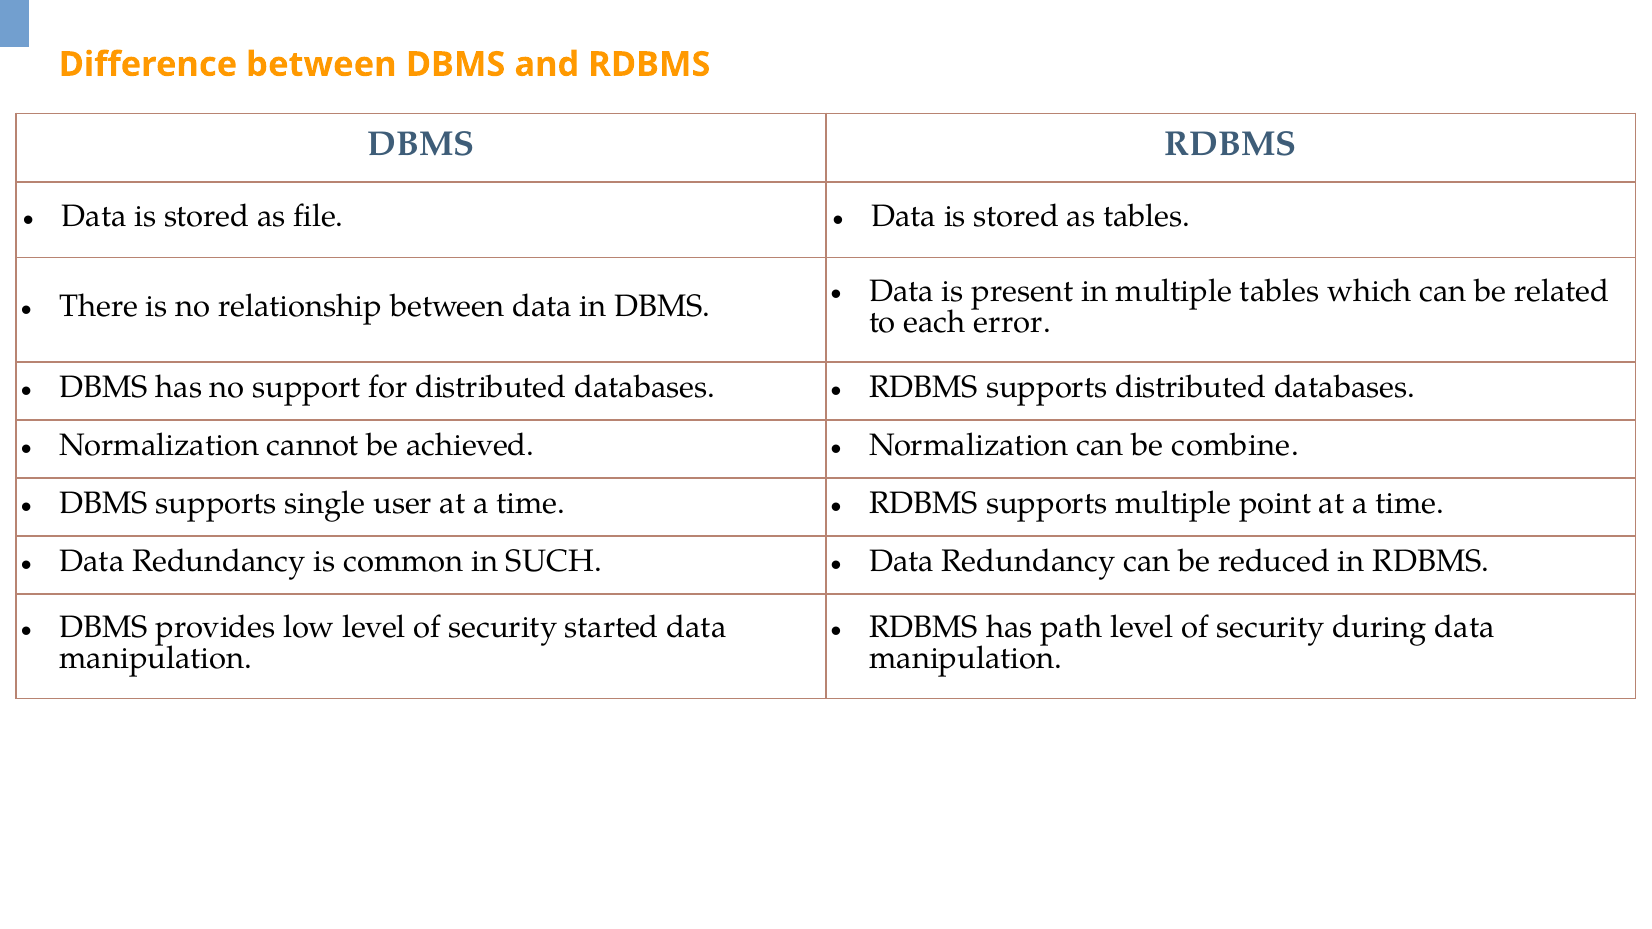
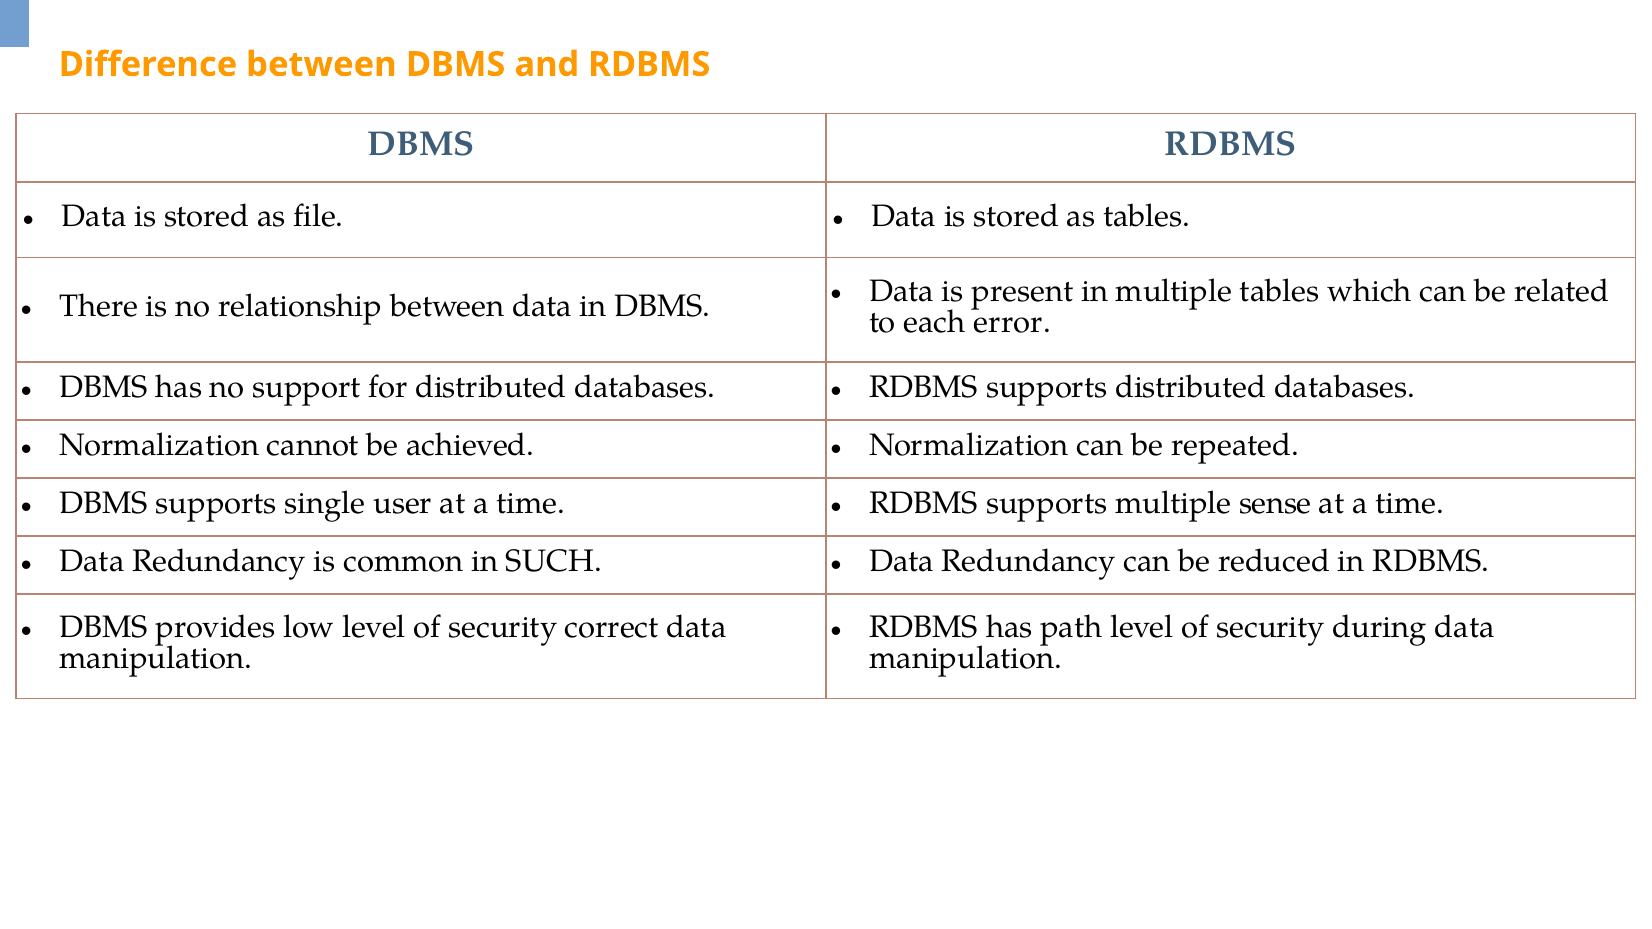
combine: combine -> repeated (1235, 446)
point: point -> sense (1275, 504)
started: started -> correct (612, 627)
